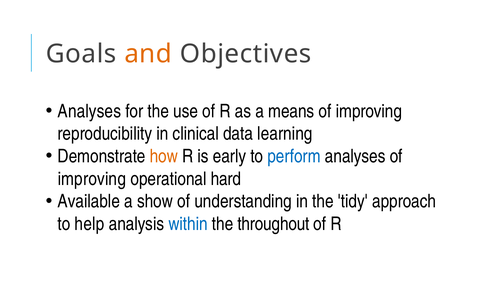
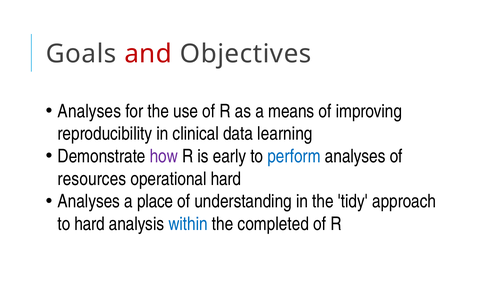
and colour: orange -> red (148, 54)
how colour: orange -> purple (164, 156)
improving: improving -> resources (92, 179)
Available: Available -> Analyses (89, 201)
show: show -> place (155, 201)
to help: help -> hard (90, 224)
throughout: throughout -> completed (273, 224)
